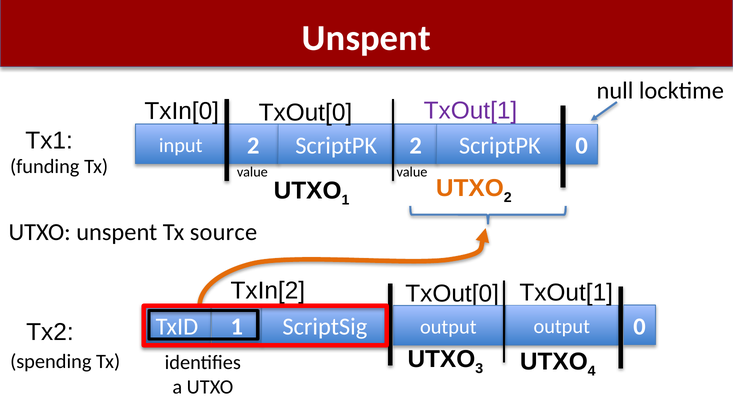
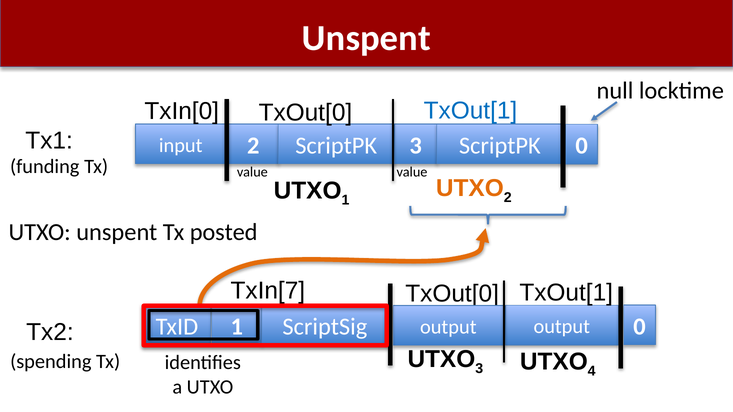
TxOut[1 colour: purple -> blue (470, 111)
ScriptPK 2: 2 -> 3 (416, 146)
source: source -> posted (224, 233)
TxIn[2: TxIn[2 -> TxIn[7 (268, 291)
